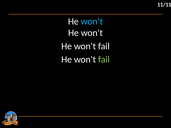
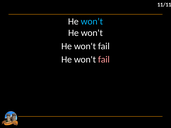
fail colour: light green -> pink (104, 60)
